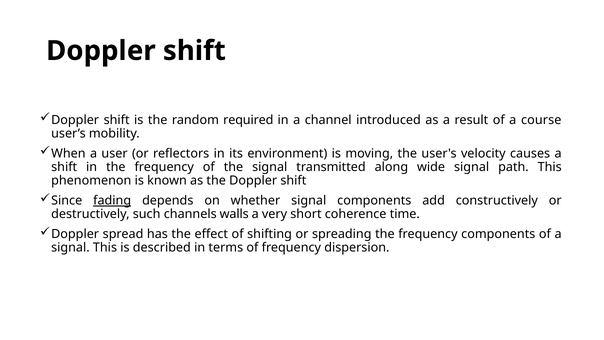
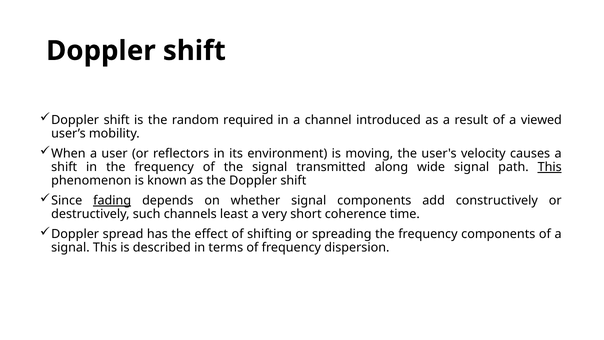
course: course -> viewed (541, 120)
This underline: none -> present (550, 167)
walls: walls -> least (234, 214)
